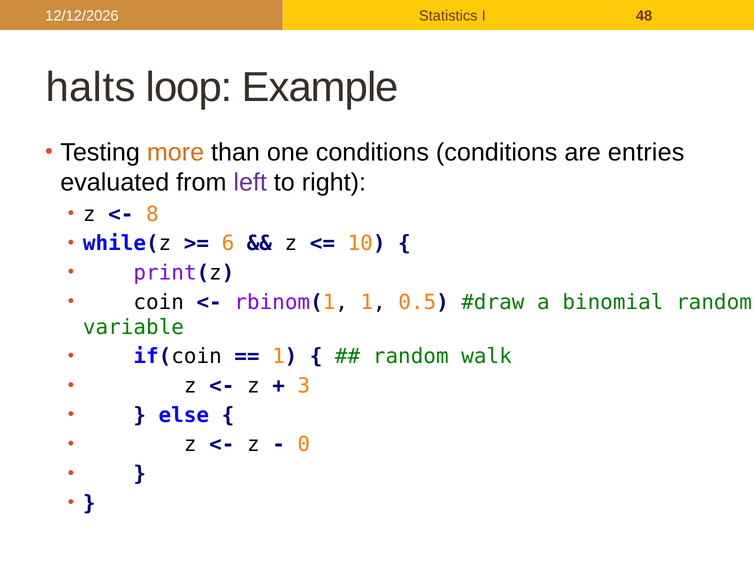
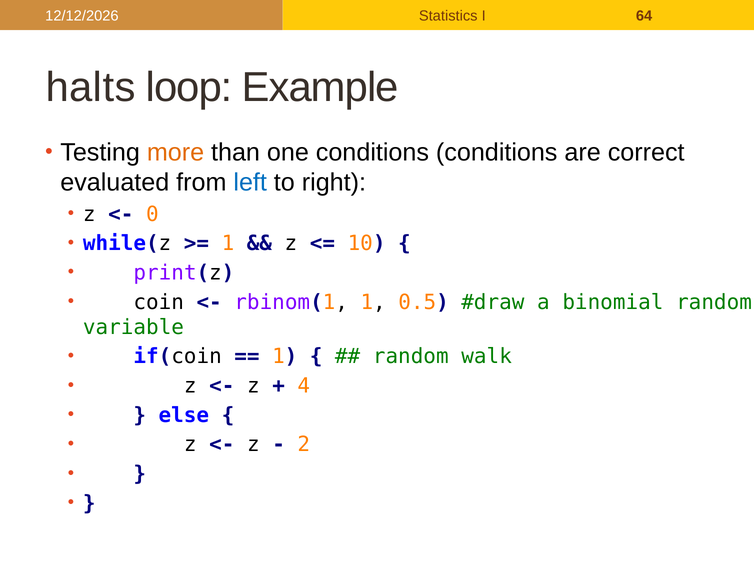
48: 48 -> 64 (644, 16)
entries: entries -> correct (646, 153)
left colour: purple -> blue (250, 183)
8: 8 -> 0 (152, 214)
6: 6 -> 1 (228, 244)
3: 3 -> 4 (304, 386)
0: 0 -> 2 (304, 445)
